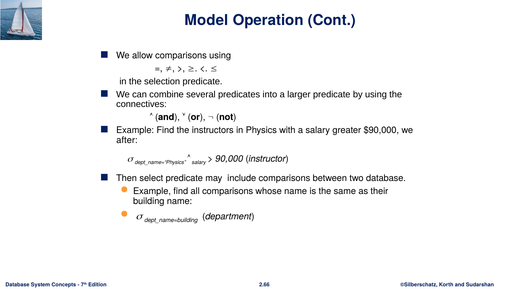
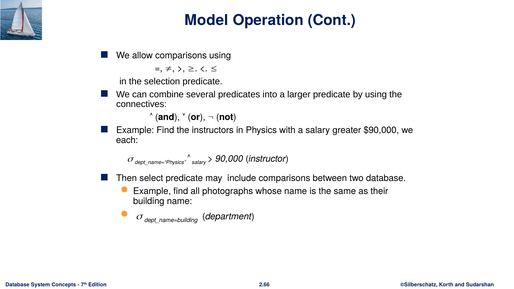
after: after -> each (127, 140)
all comparisons: comparisons -> photographs (228, 191)
